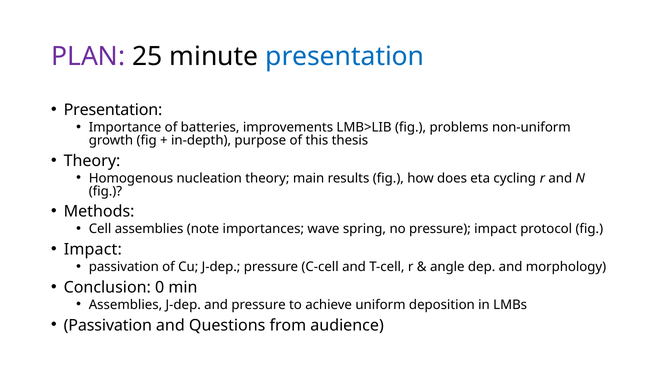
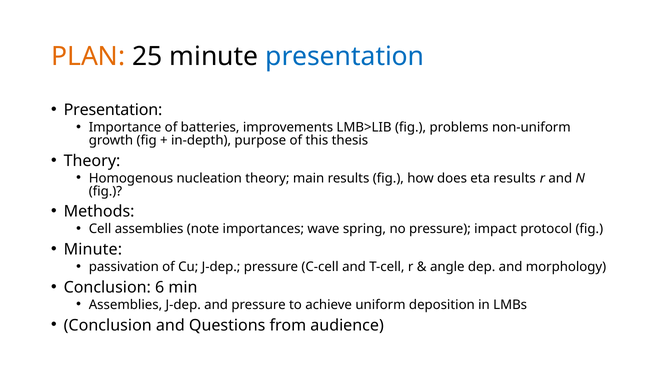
PLAN colour: purple -> orange (88, 56)
eta cycling: cycling -> results (515, 178)
Impact: Impact -> Minute (93, 249)
0: 0 -> 6 (160, 287)
Passivation: Passivation -> Conclusion (108, 325)
